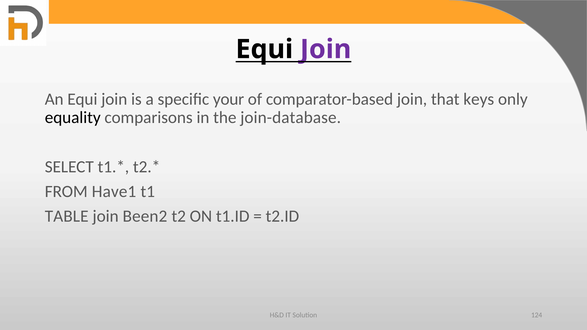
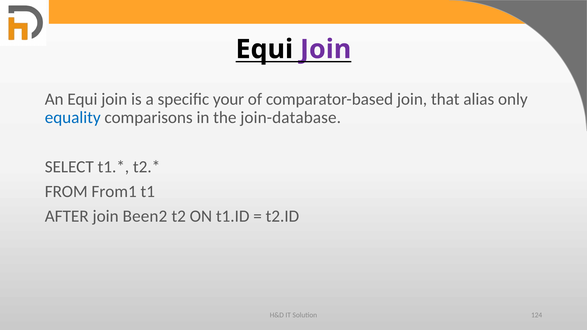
keys: keys -> alias (479, 99)
equality colour: black -> blue (73, 118)
Have1: Have1 -> From1 (114, 192)
TABLE: TABLE -> AFTER (67, 216)
